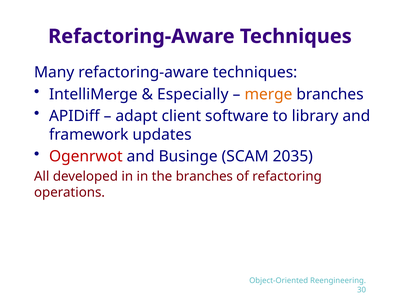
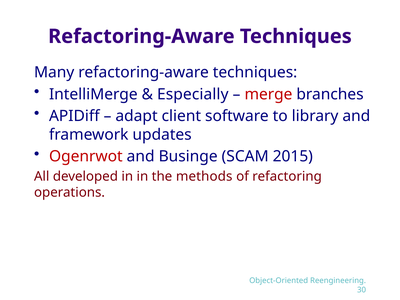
merge colour: orange -> red (268, 94)
2035: 2035 -> 2015 (293, 156)
the branches: branches -> methods (204, 176)
